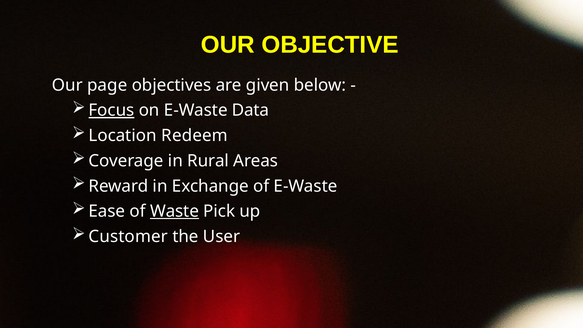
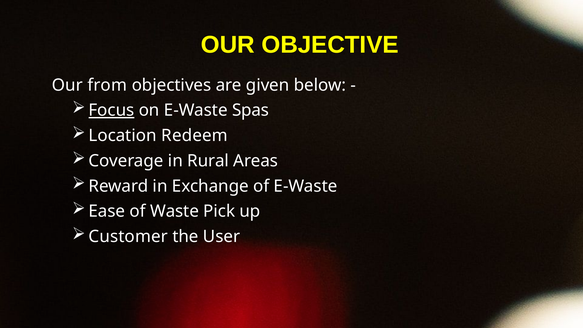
page: page -> from (107, 85)
Data: Data -> Spas (251, 110)
Waste underline: present -> none (175, 211)
